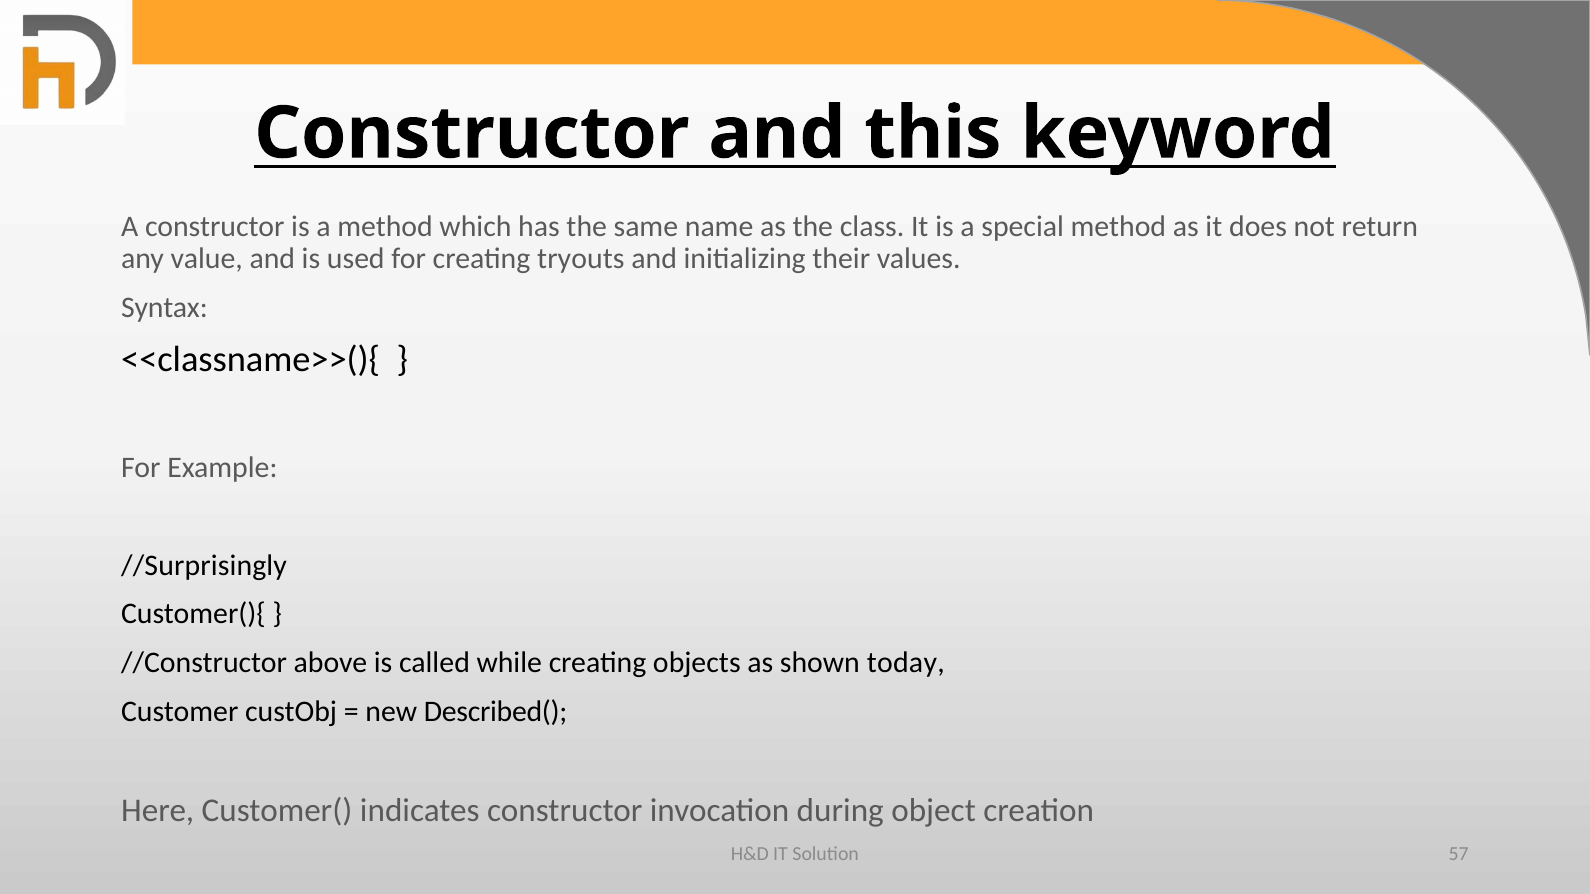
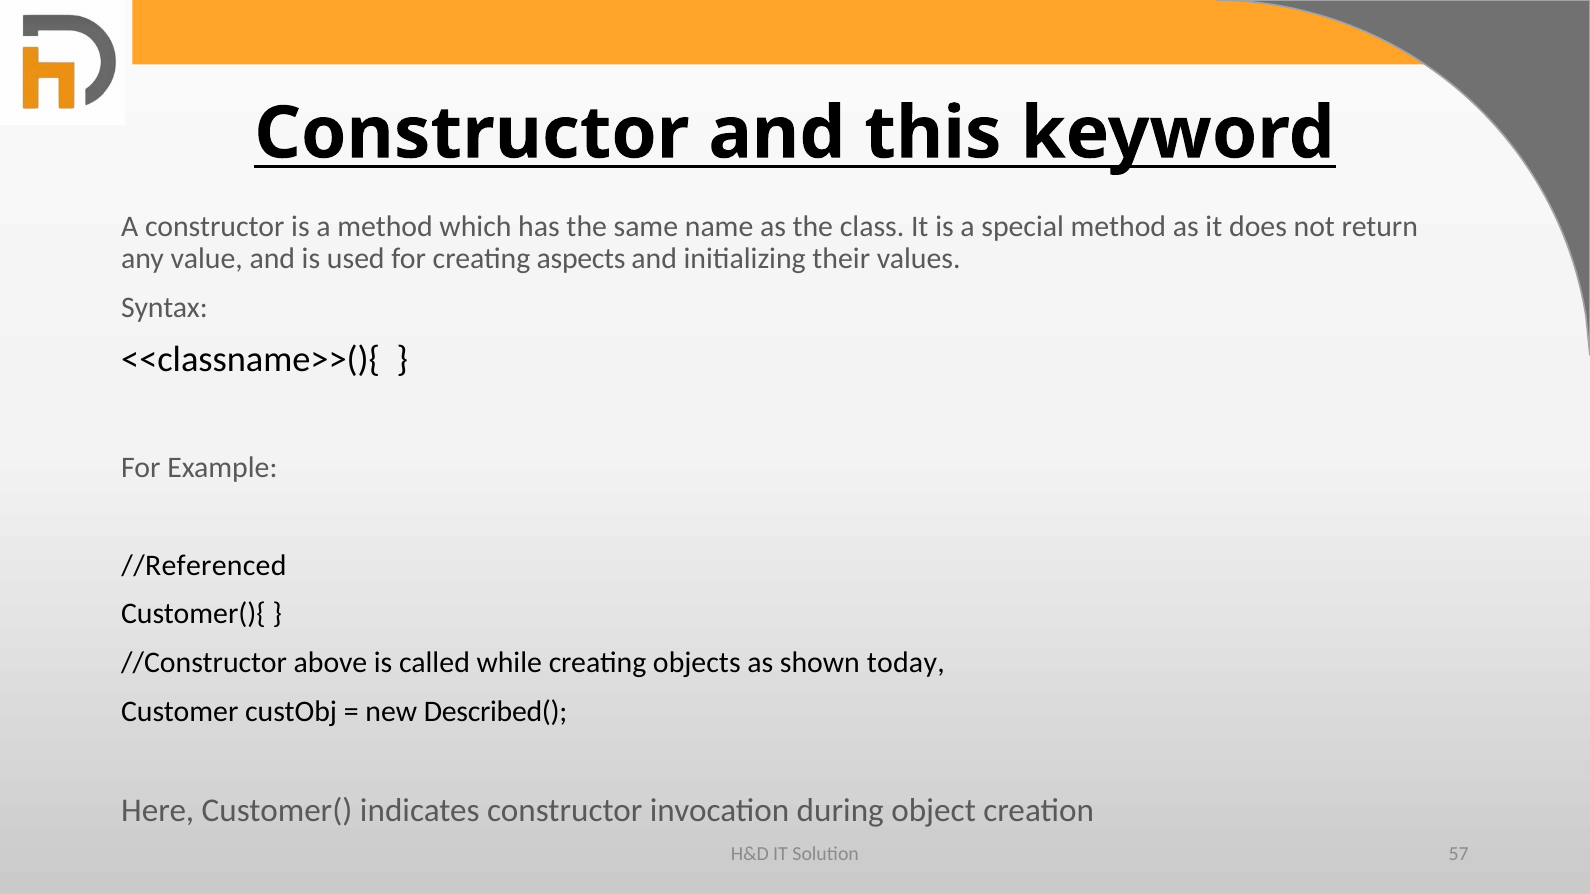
tryouts: tryouts -> aspects (581, 259)
//Surprisingly: //Surprisingly -> //Referenced (204, 566)
